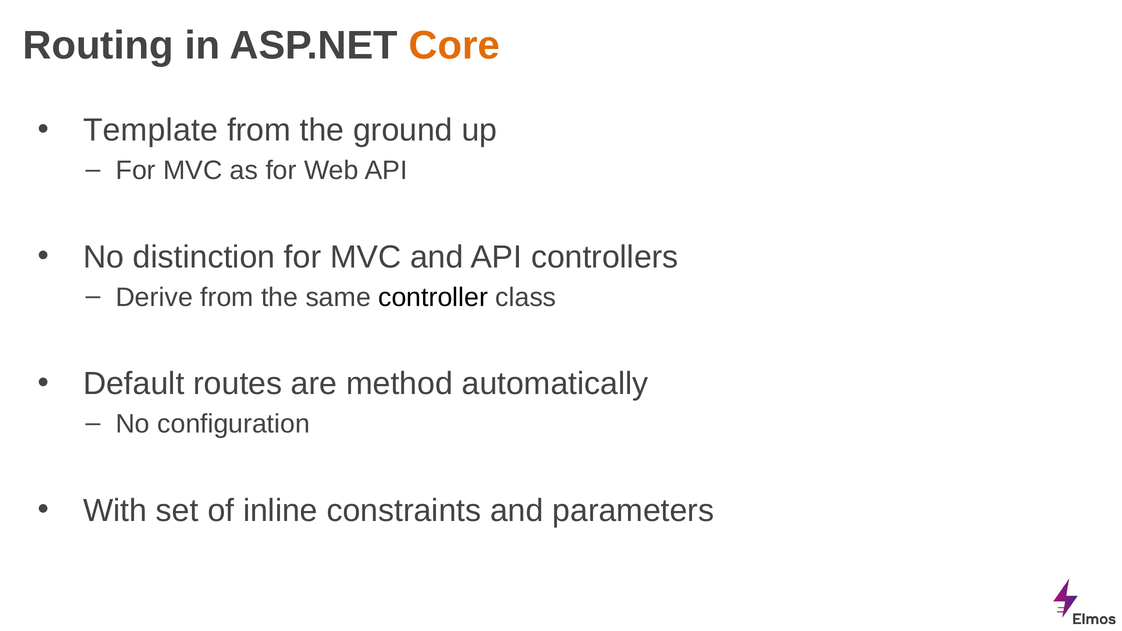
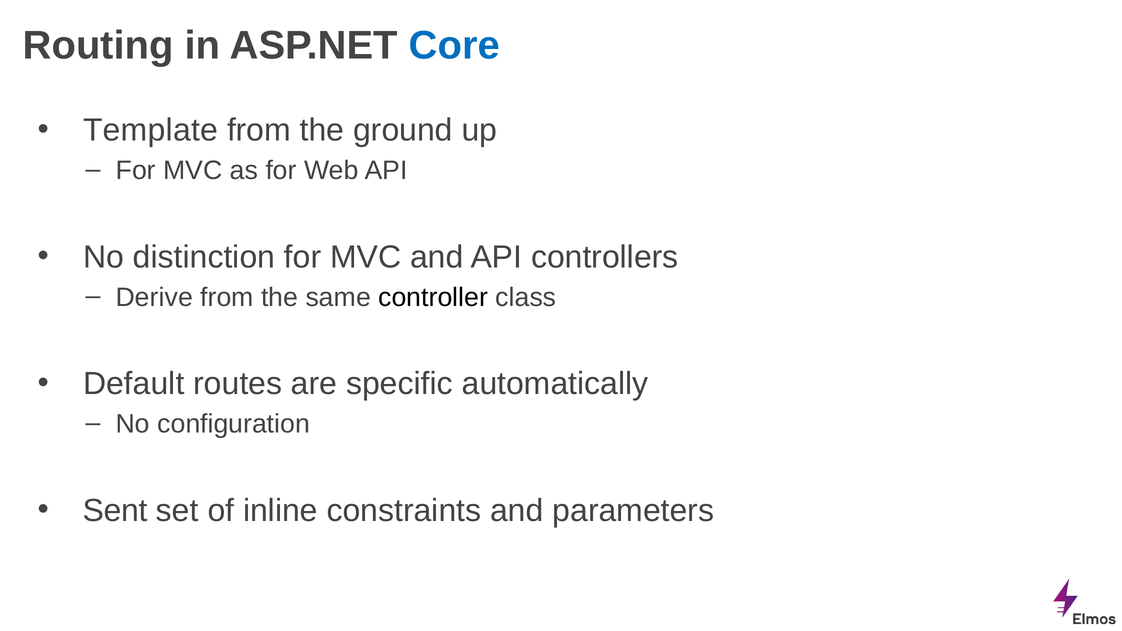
Core colour: orange -> blue (454, 46)
method: method -> specific (400, 384)
With: With -> Sent (115, 511)
